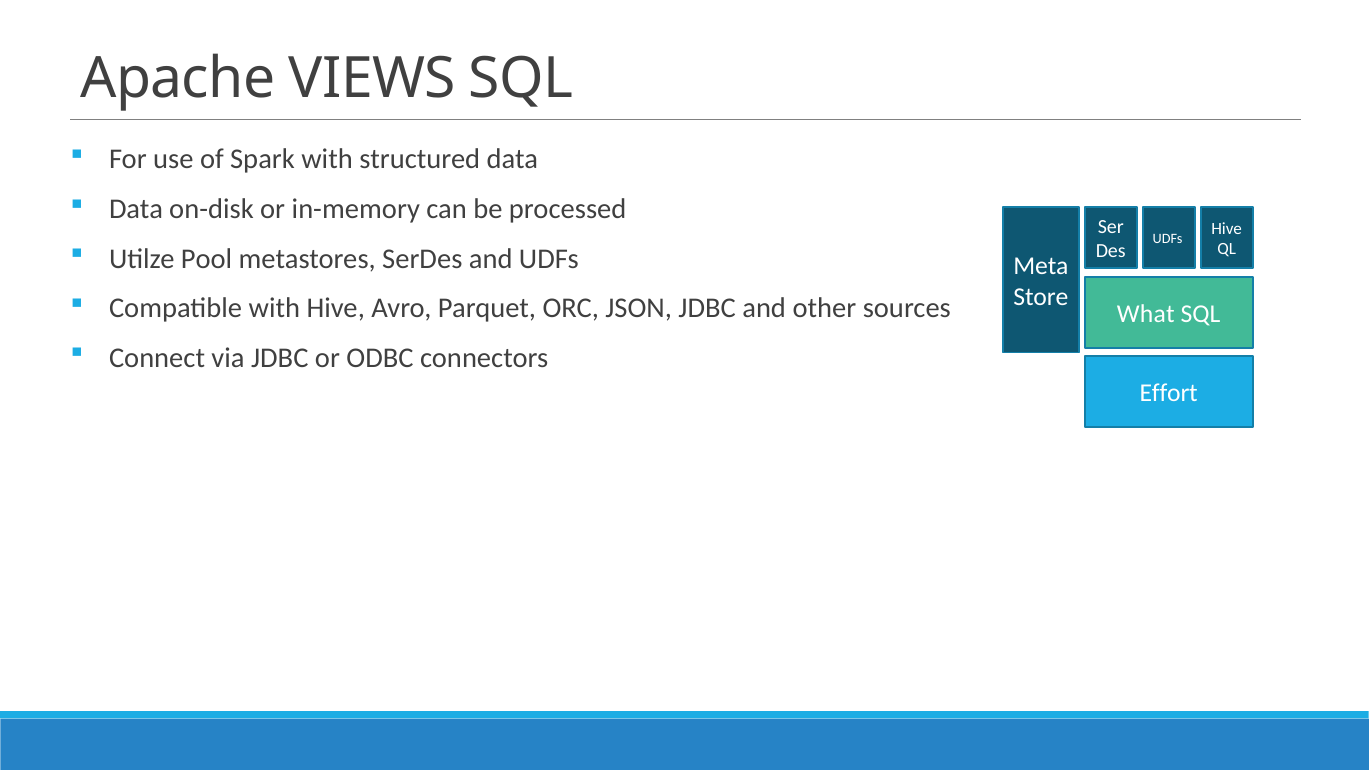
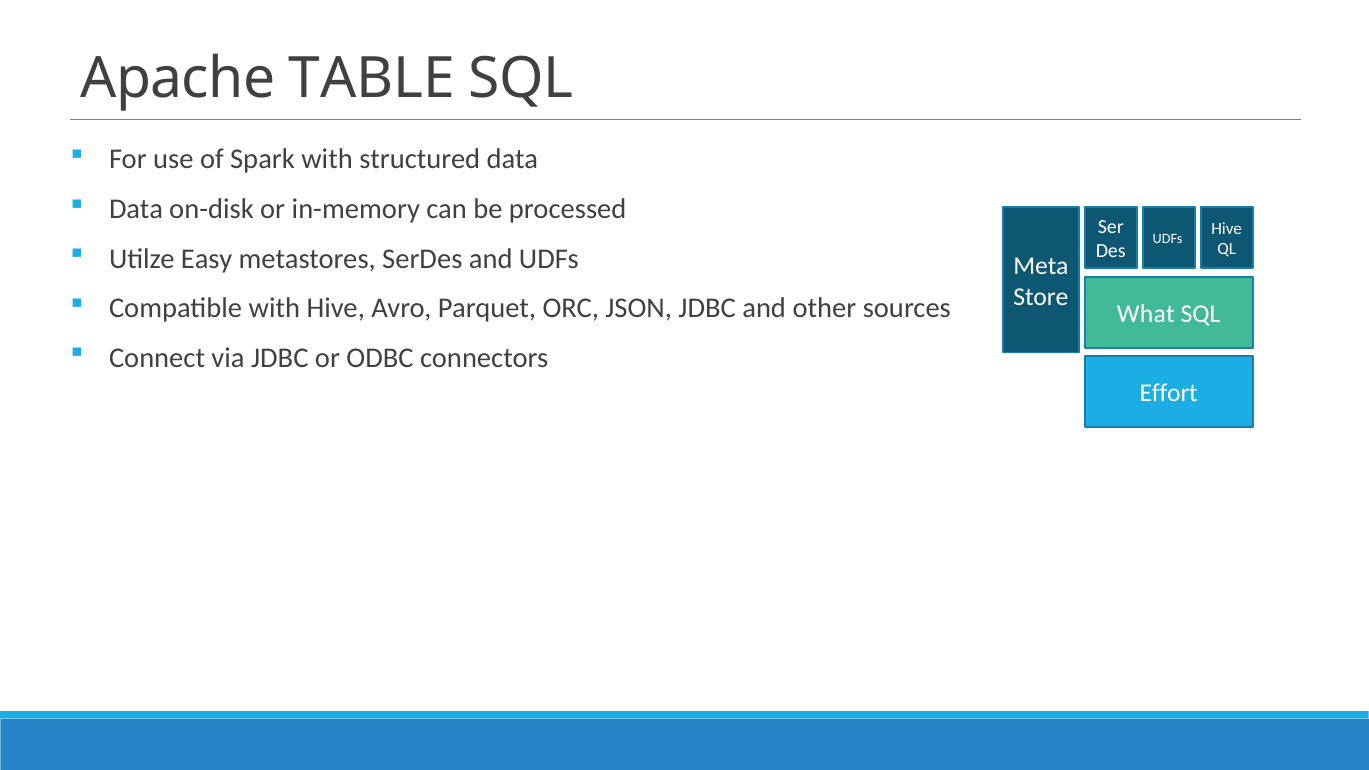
VIEWS: VIEWS -> TABLE (372, 79)
Pool: Pool -> Easy (207, 259)
